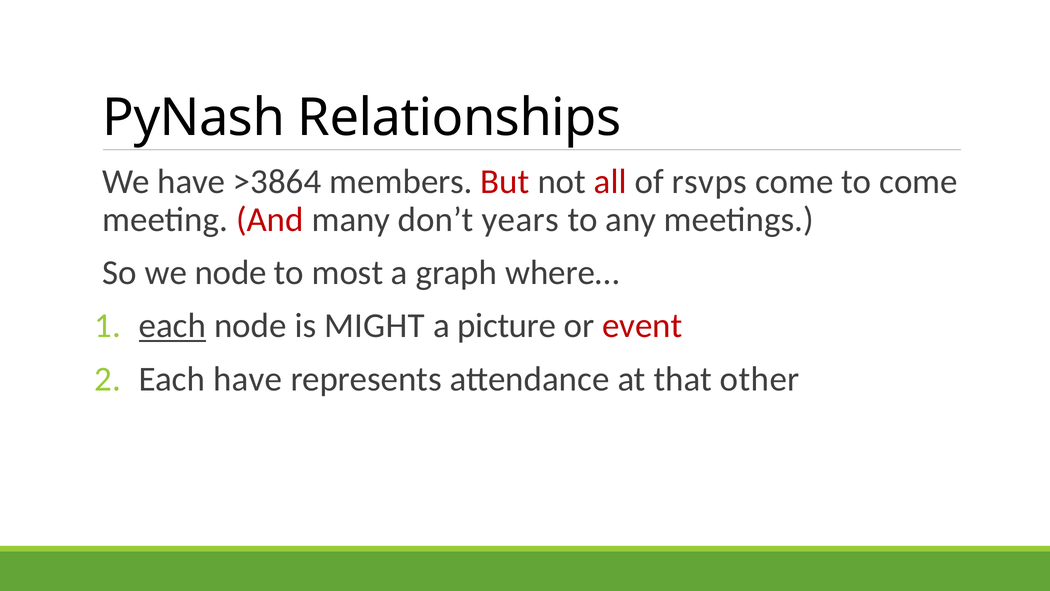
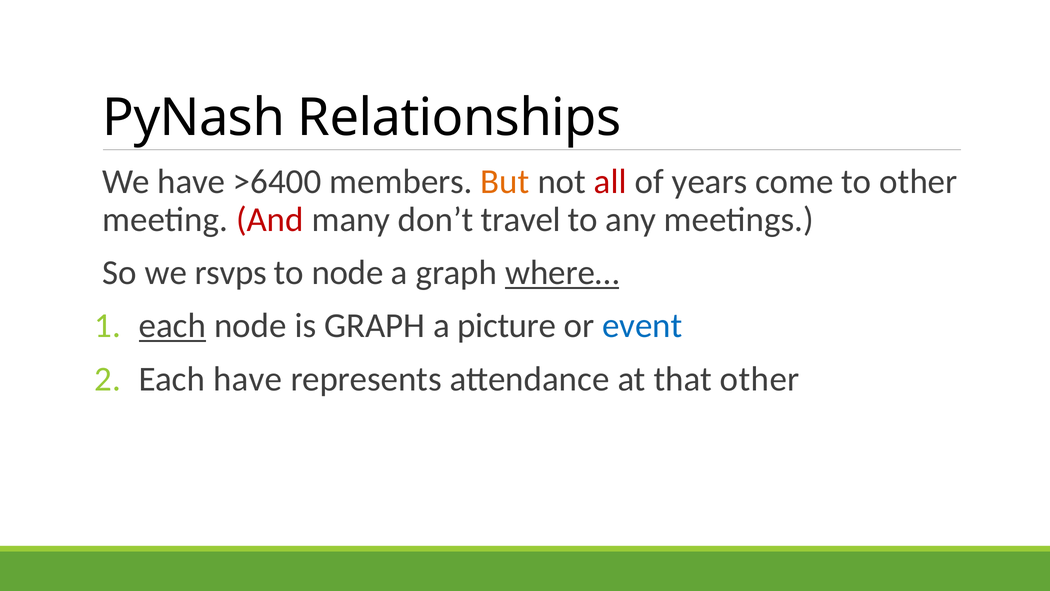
>3864: >3864 -> >6400 (277, 182)
But colour: red -> orange (505, 182)
rsvps: rsvps -> years (710, 182)
to come: come -> other (918, 182)
years: years -> travel (521, 219)
we node: node -> rsvps (231, 273)
to most: most -> node (348, 273)
where… underline: none -> present (562, 273)
is MIGHT: MIGHT -> GRAPH (375, 326)
event colour: red -> blue (642, 326)
